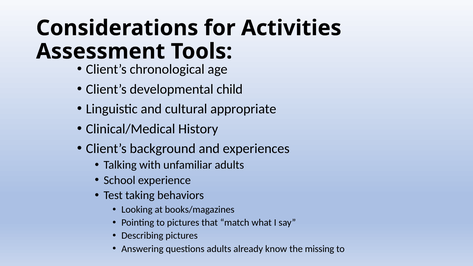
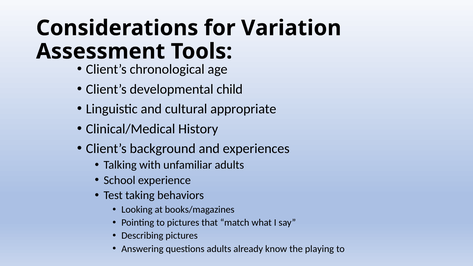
Activities: Activities -> Variation (291, 28)
missing: missing -> playing (319, 249)
